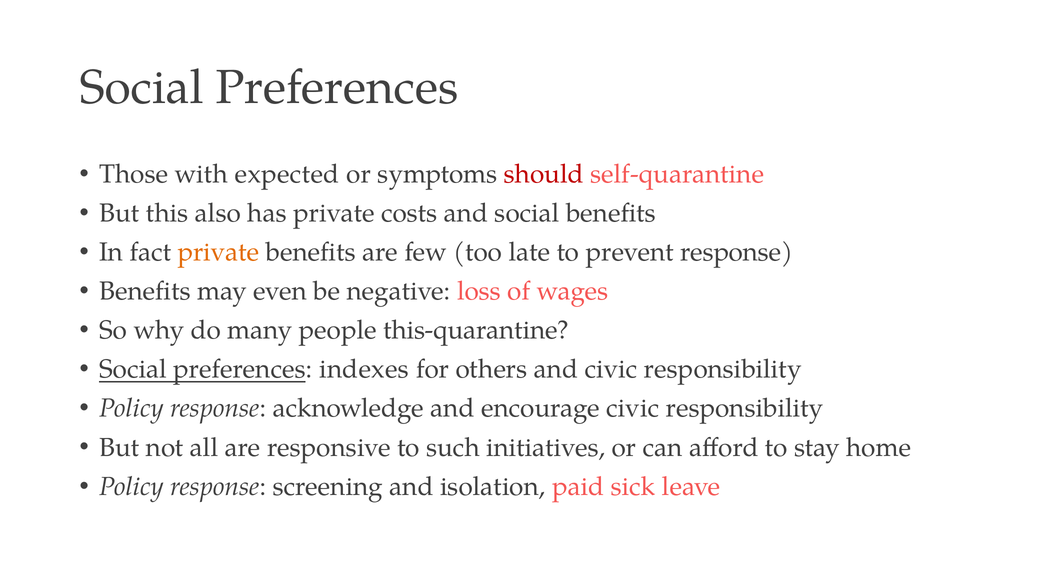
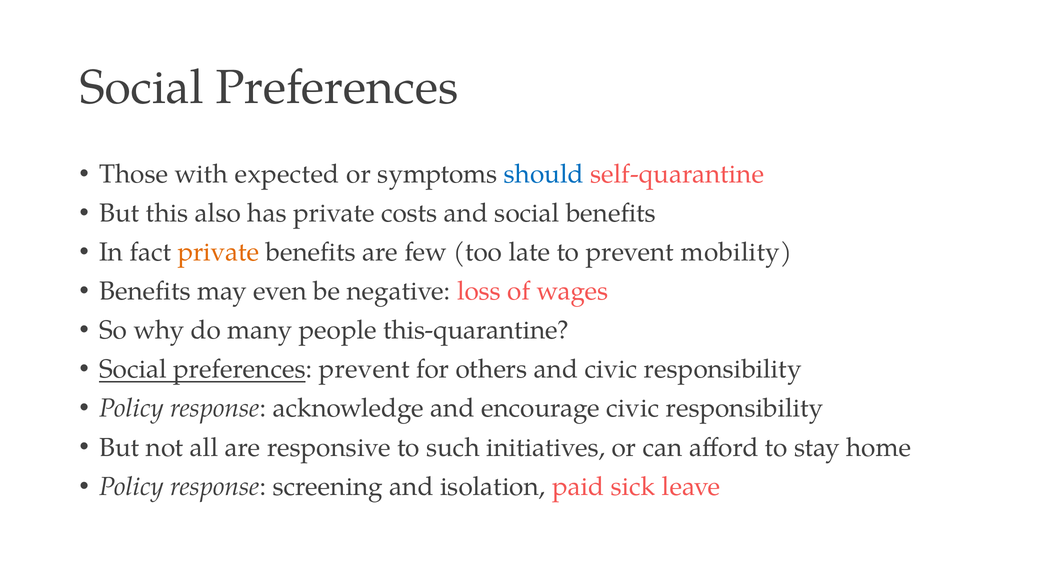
should colour: red -> blue (544, 174)
prevent response: response -> mobility (736, 252)
preferences indexes: indexes -> prevent (364, 369)
